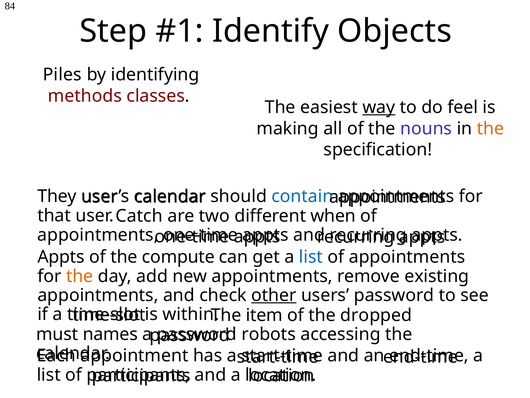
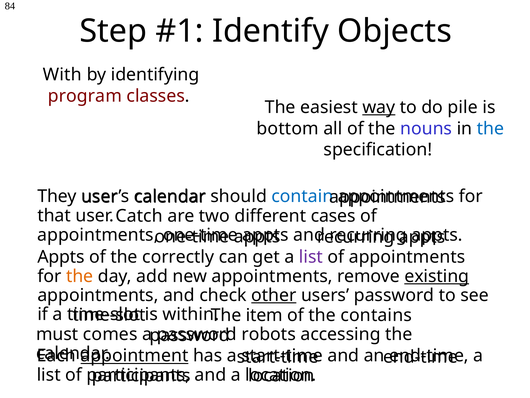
Piles: Piles -> With (62, 75)
methods: methods -> program (85, 96)
feel: feel -> pile (463, 107)
making: making -> bottom (288, 128)
the colour: orange -> blue (490, 128)
when: when -> cases (333, 216)
compute: compute -> correctly (178, 257)
list colour: blue -> purple (311, 257)
existing underline: none -> present (437, 276)
dropped: dropped -> contains (376, 315)
names: names -> comes (110, 334)
appointment underline: none -> present (134, 355)
